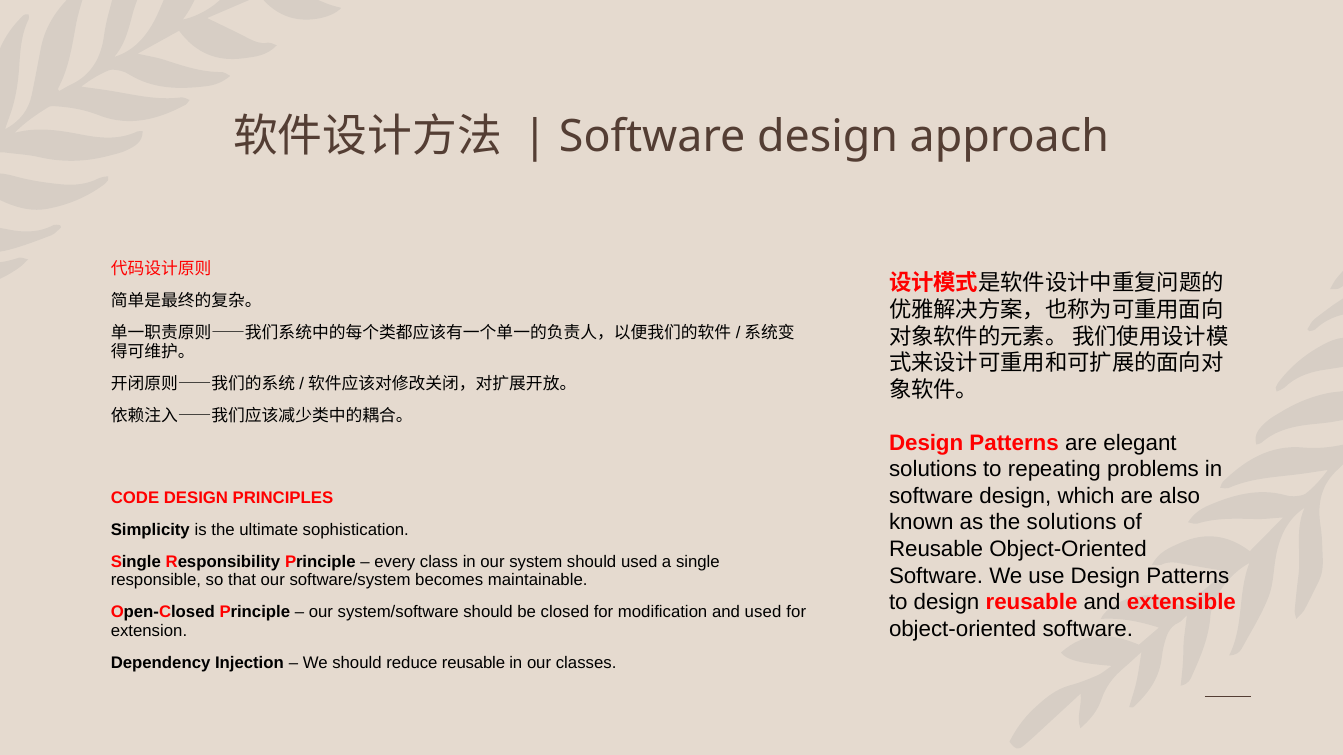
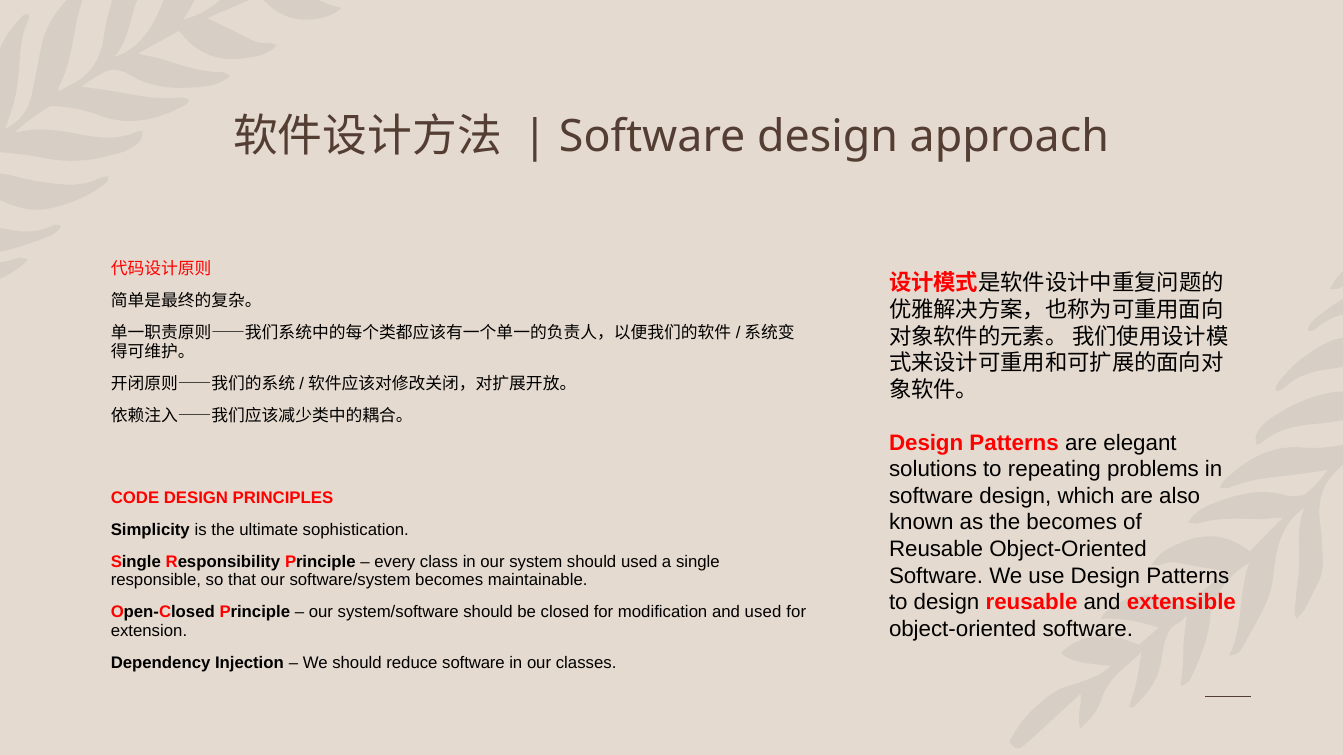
the solutions: solutions -> becomes (1072, 523)
reduce reusable: reusable -> software (474, 663)
